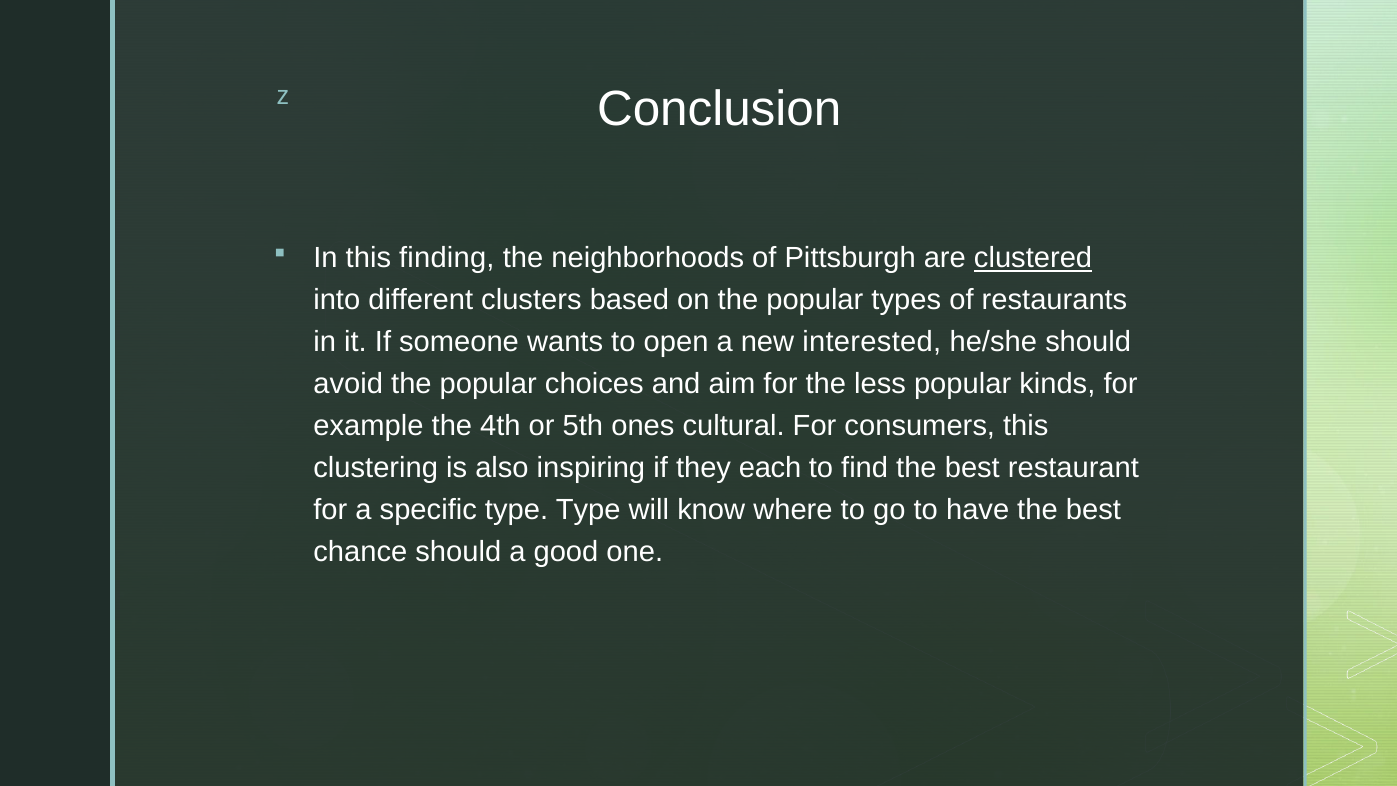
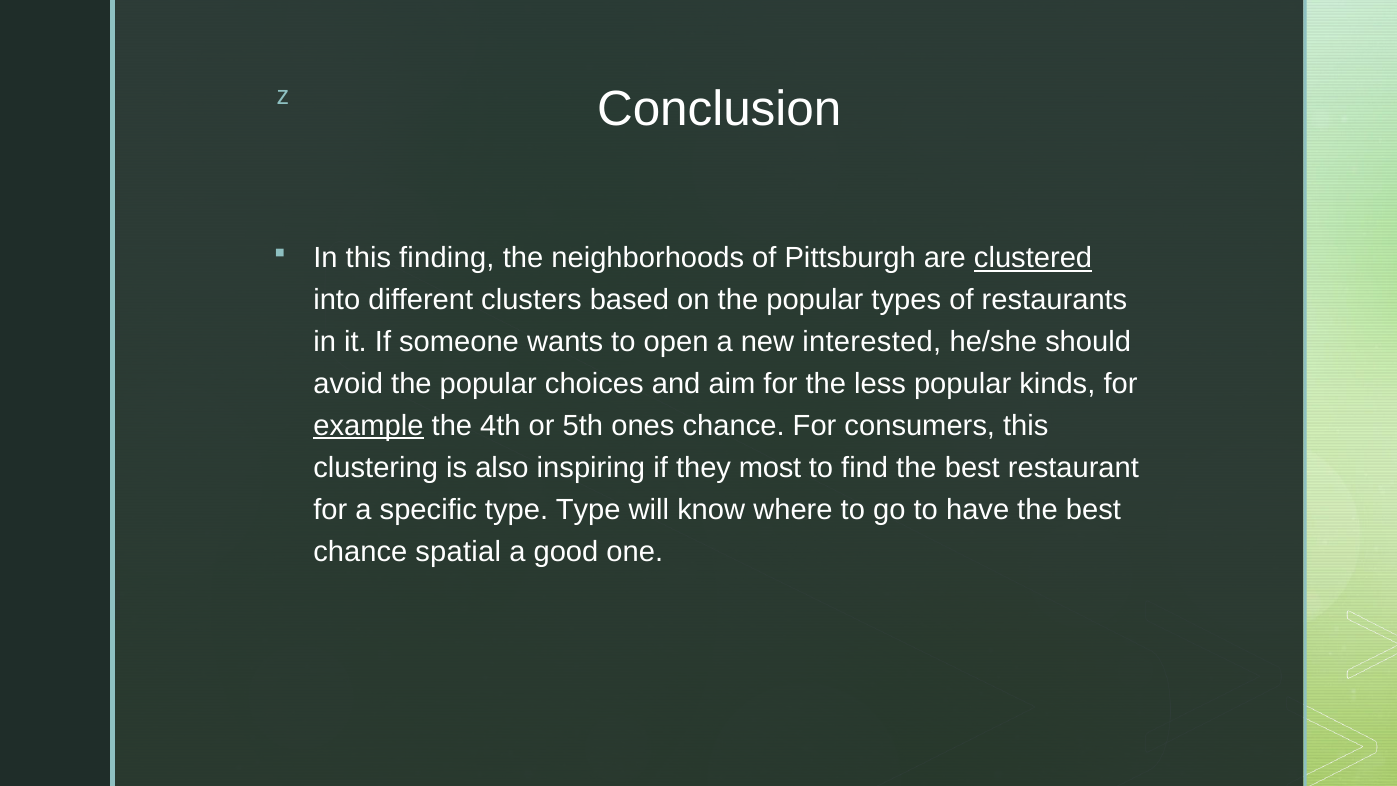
example underline: none -> present (368, 426)
ones cultural: cultural -> chance (734, 426)
each: each -> most (770, 468)
chance should: should -> spatial (458, 551)
